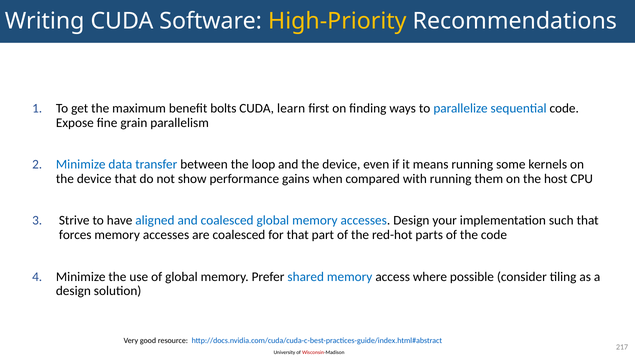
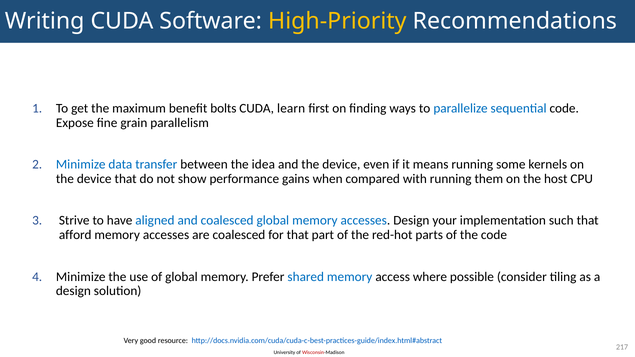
loop: loop -> idea (263, 165)
forces: forces -> afford (75, 235)
